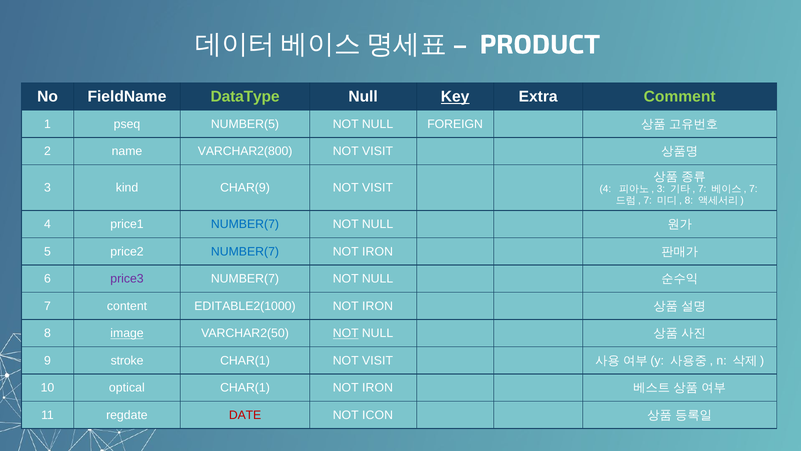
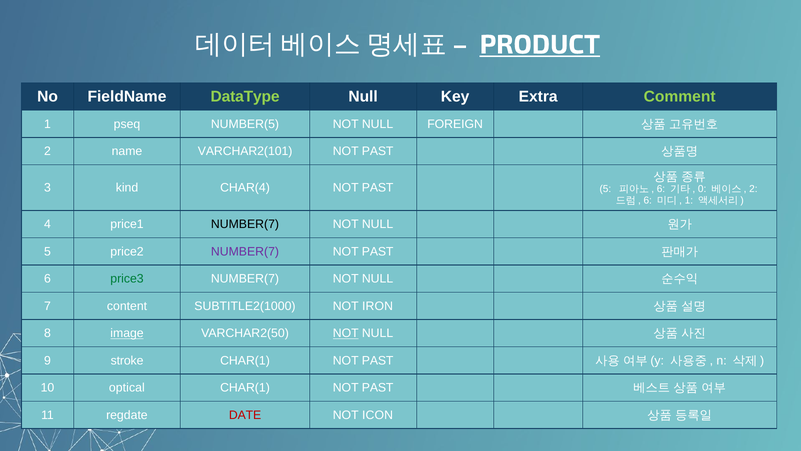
PRODUCT underline: none -> present (540, 45)
Key underline: present -> none (455, 97)
VARCHAR2(800: VARCHAR2(800 -> VARCHAR2(101 (245, 151)
VISIT: VISIT -> PAST (378, 151)
CHAR(9: CHAR(9 -> CHAR(4 (245, 188)
VISIT: VISIT -> PAST (378, 188)
4: 4 -> 5 (605, 189)
3: 3 -> 6 (661, 189)
7: 7 -> 0 (702, 189)
7: 7 -> 2 (753, 189)
7: 7 -> 6 (648, 200)
8: 8 -> 1 (689, 200)
NUMBER(7 colour: blue -> black (245, 224)
NUMBER(7 colour: blue -> purple (245, 251)
IRON: IRON -> PAST (378, 251)
price3 colour: purple -> green (127, 279)
EDITABLE2(1000: EDITABLE2(1000 -> SUBTITLE2(1000 (245, 306)
VISIT: VISIT -> PAST (378, 360)
IRON: IRON -> PAST (378, 387)
